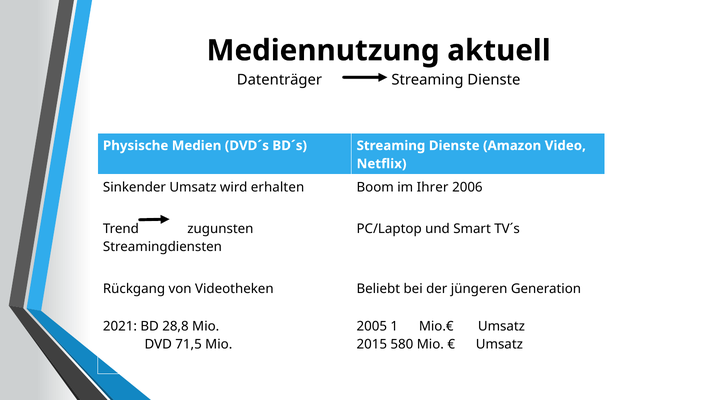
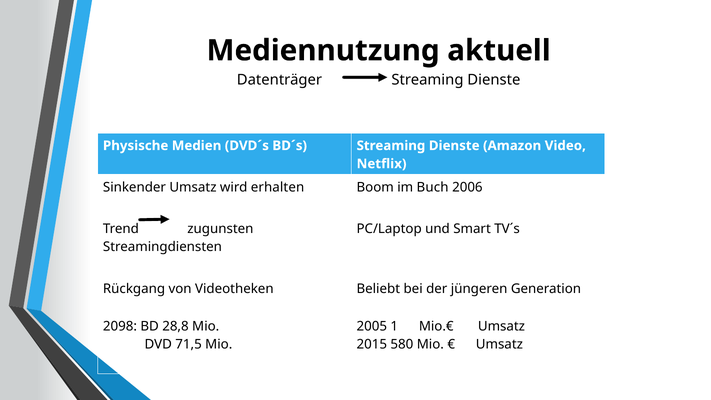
Ihrer: Ihrer -> Buch (433, 187)
2021: 2021 -> 2098 (120, 326)
